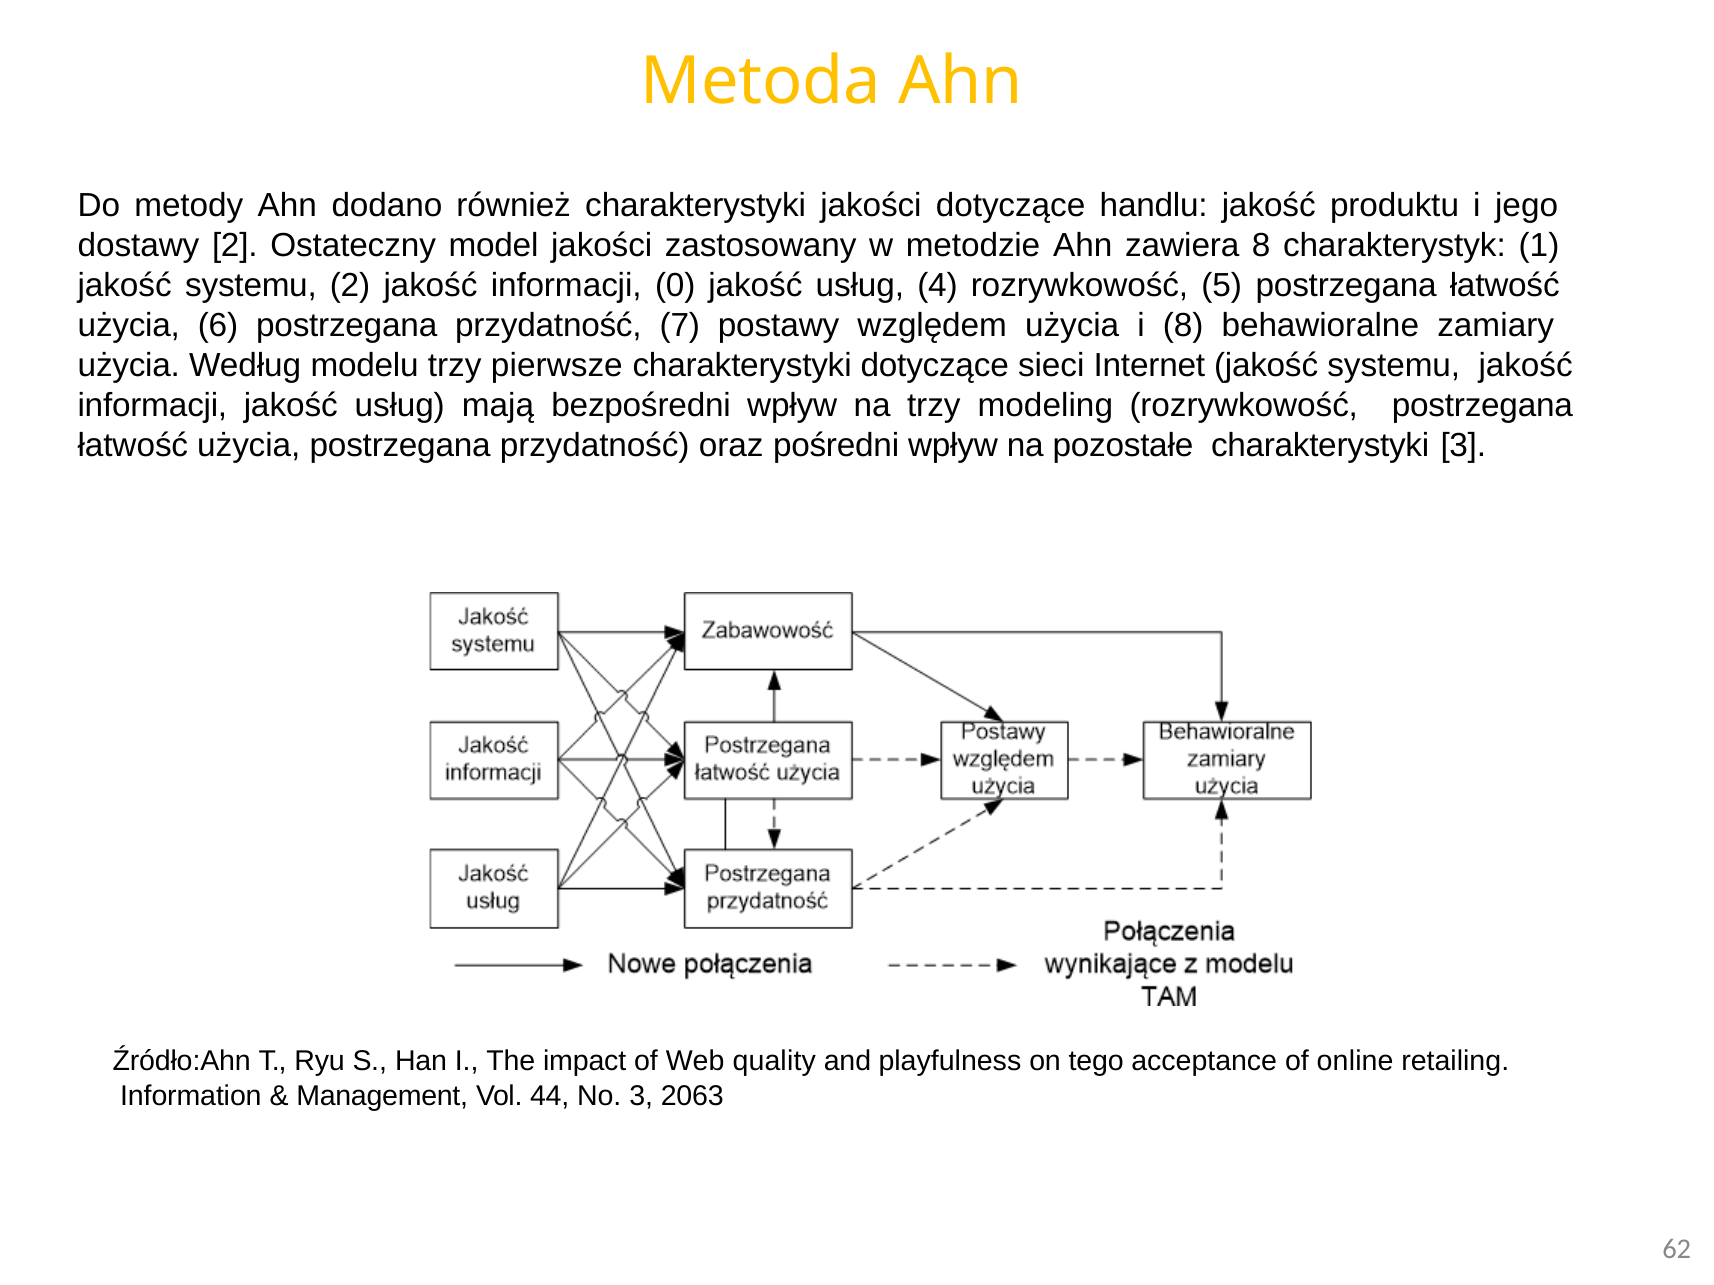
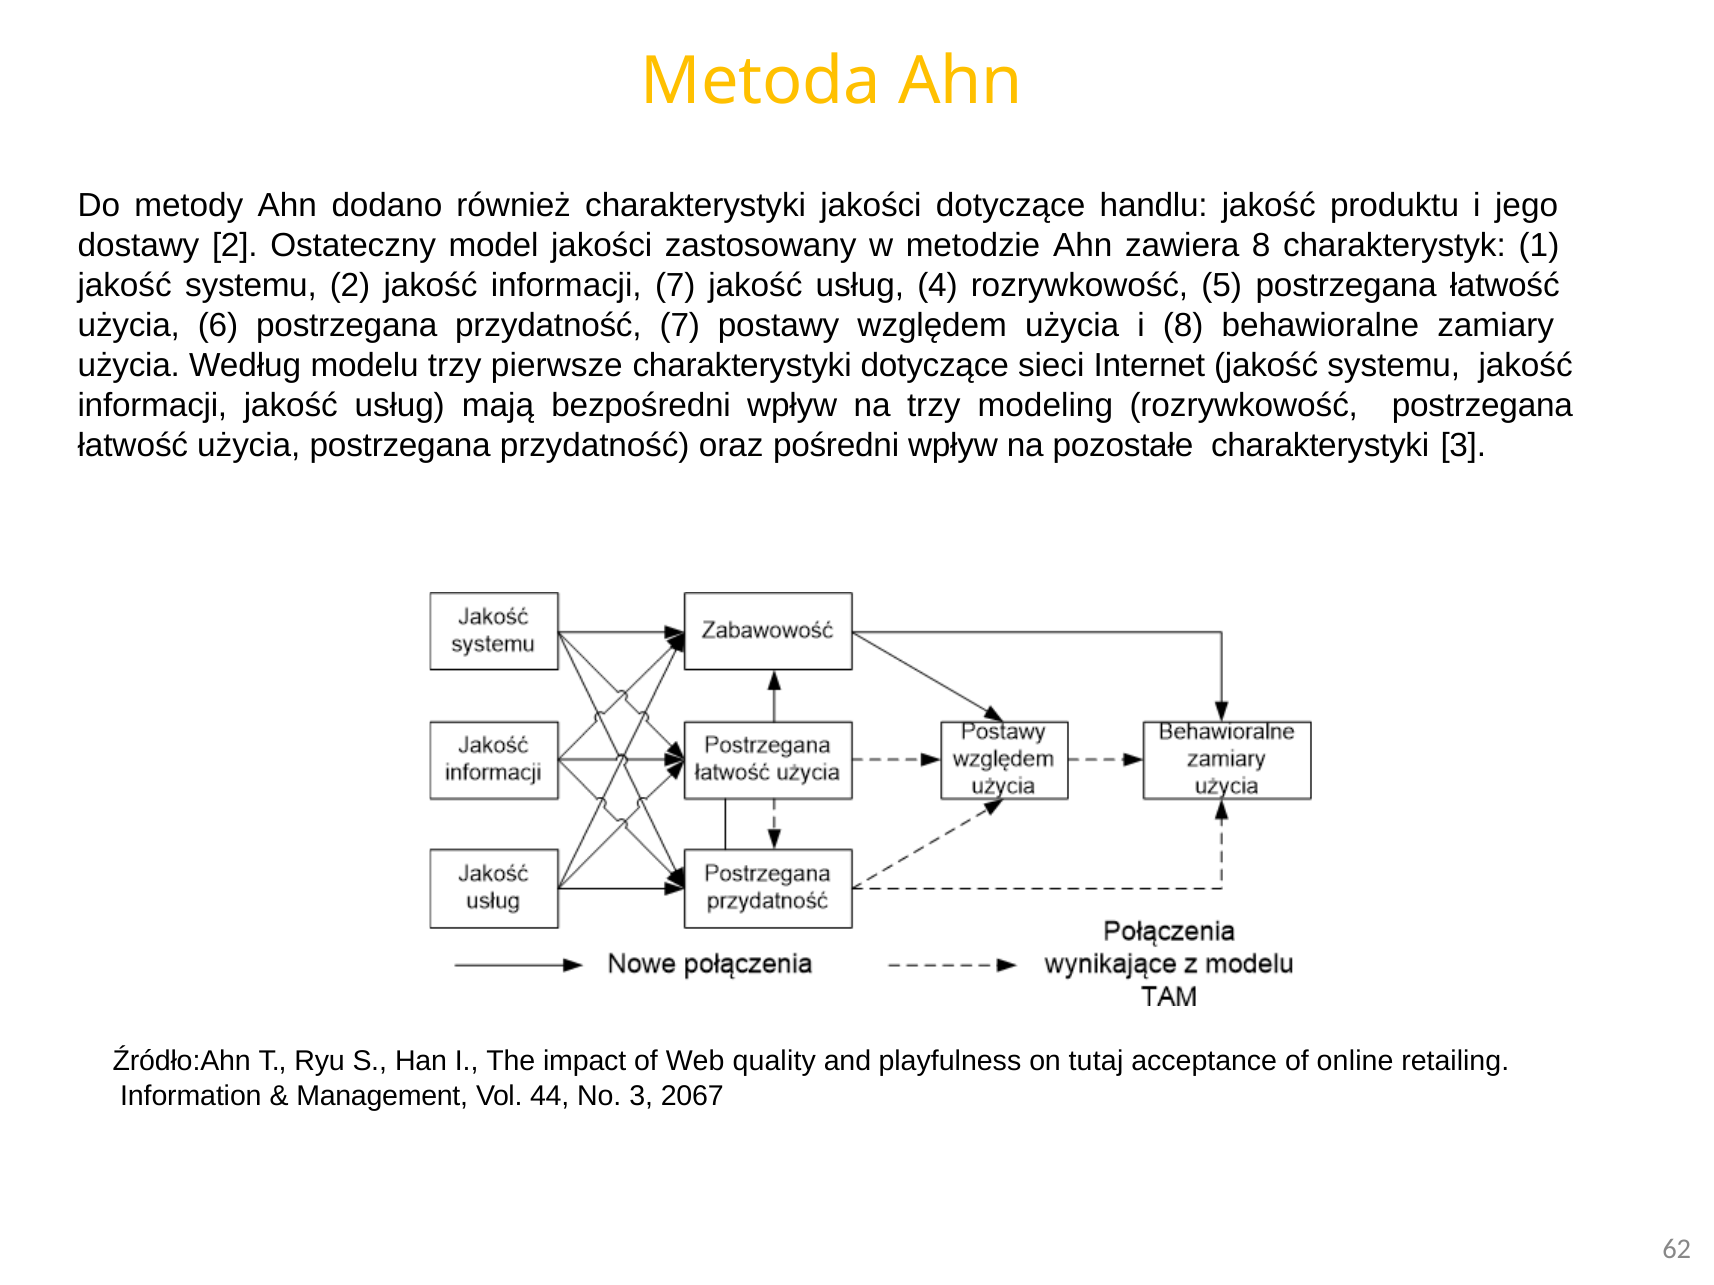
informacji 0: 0 -> 7 (675, 285)
tego: tego -> tutaj (1096, 1062)
2063: 2063 -> 2067 (692, 1096)
